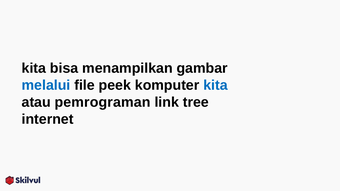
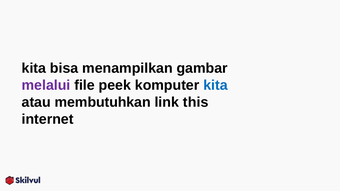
melalui colour: blue -> purple (46, 85)
pemrograman: pemrograman -> membutuhkan (103, 102)
tree: tree -> this (196, 102)
